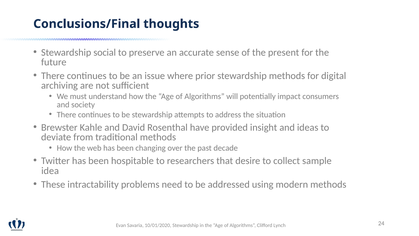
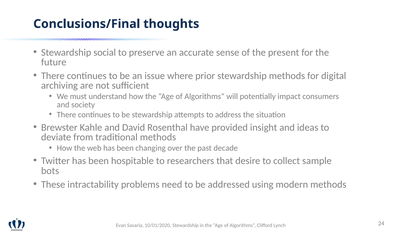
idea: idea -> bots (50, 170)
